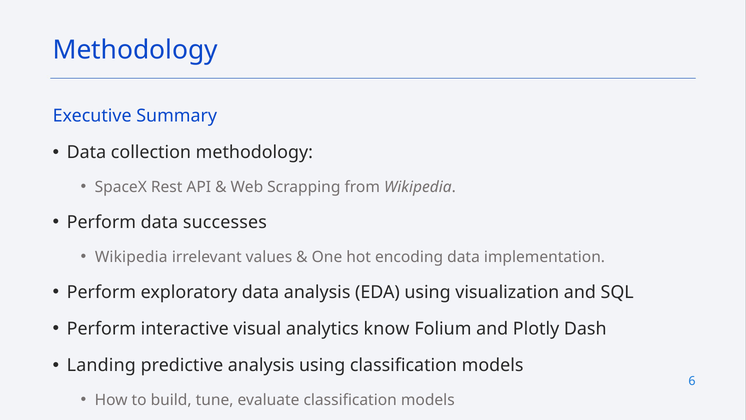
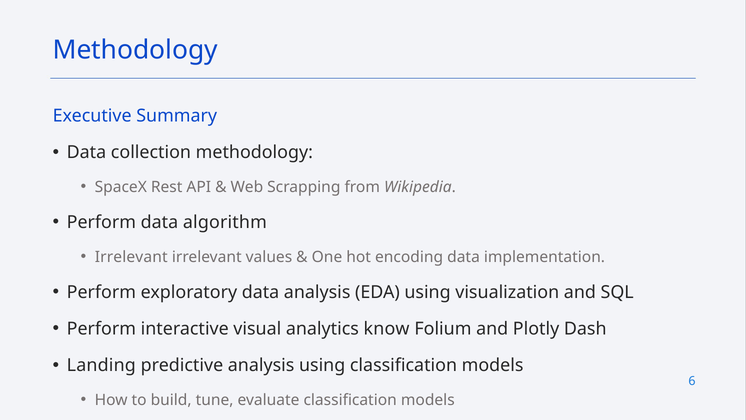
successes: successes -> algorithm (225, 222)
Wikipedia: Wikipedia -> Irrelevant (131, 257)
